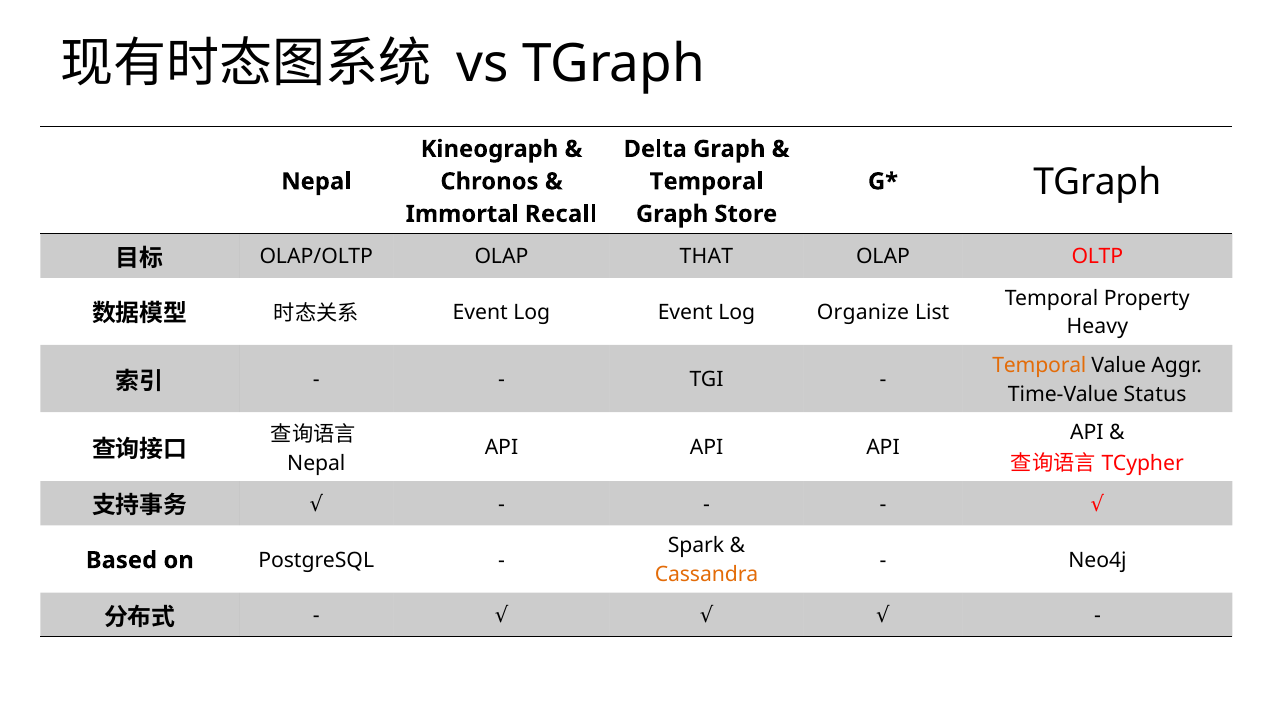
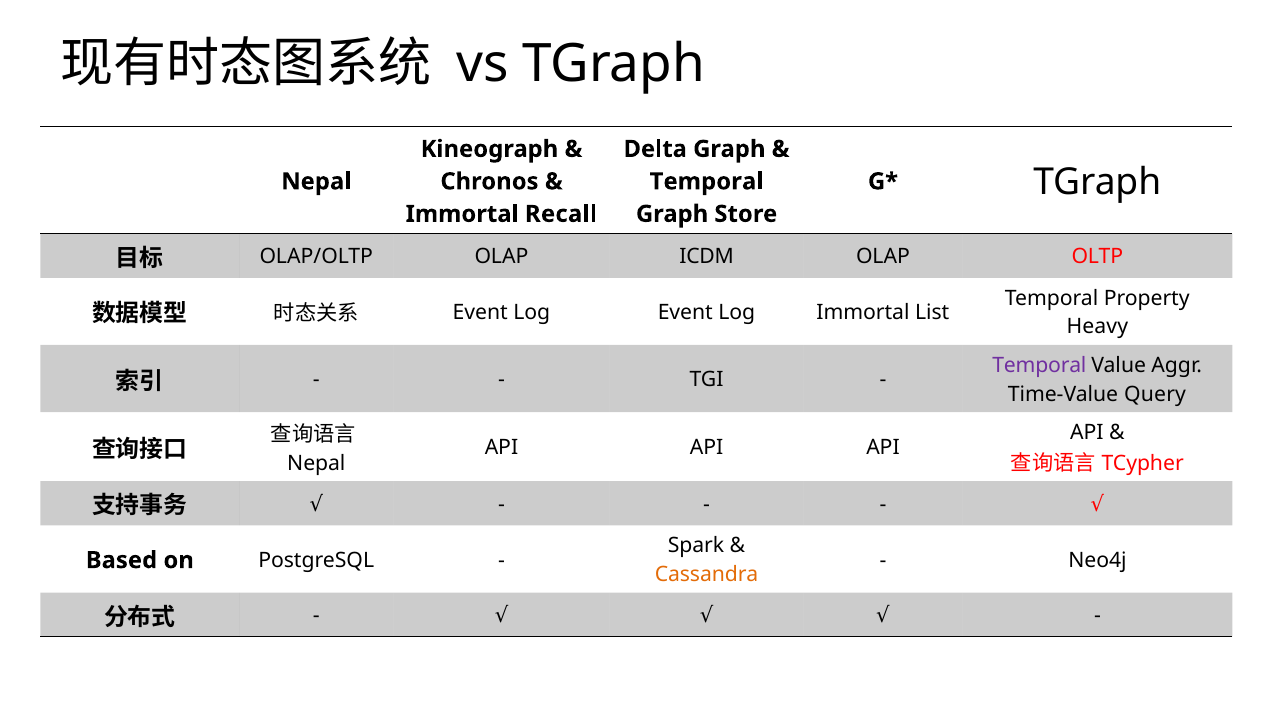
THAT: THAT -> ICDM (707, 257)
Log Organize: Organize -> Immortal (863, 313)
Temporal colour: orange -> purple (1039, 365)
Status: Status -> Query (1155, 394)
